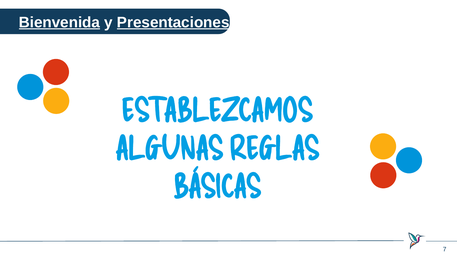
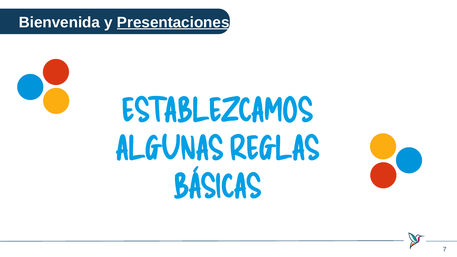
Bienvenida underline: present -> none (59, 22)
